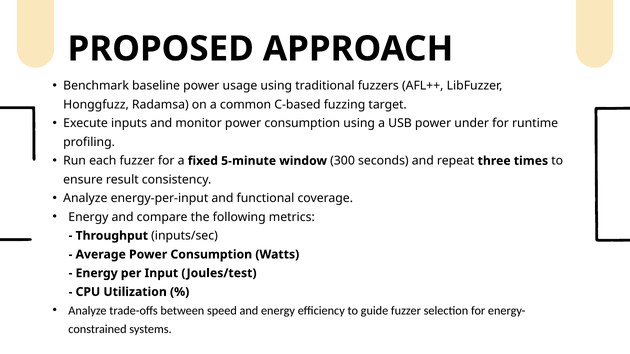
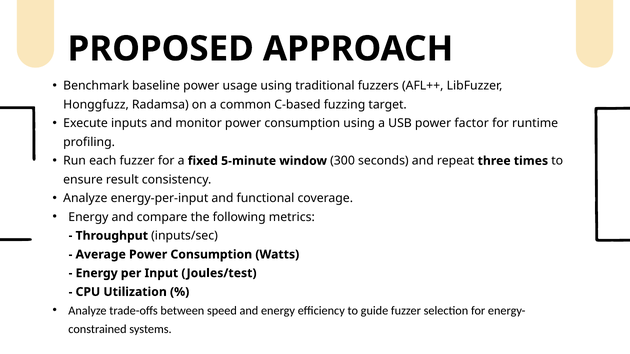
under: under -> factor (472, 124)
